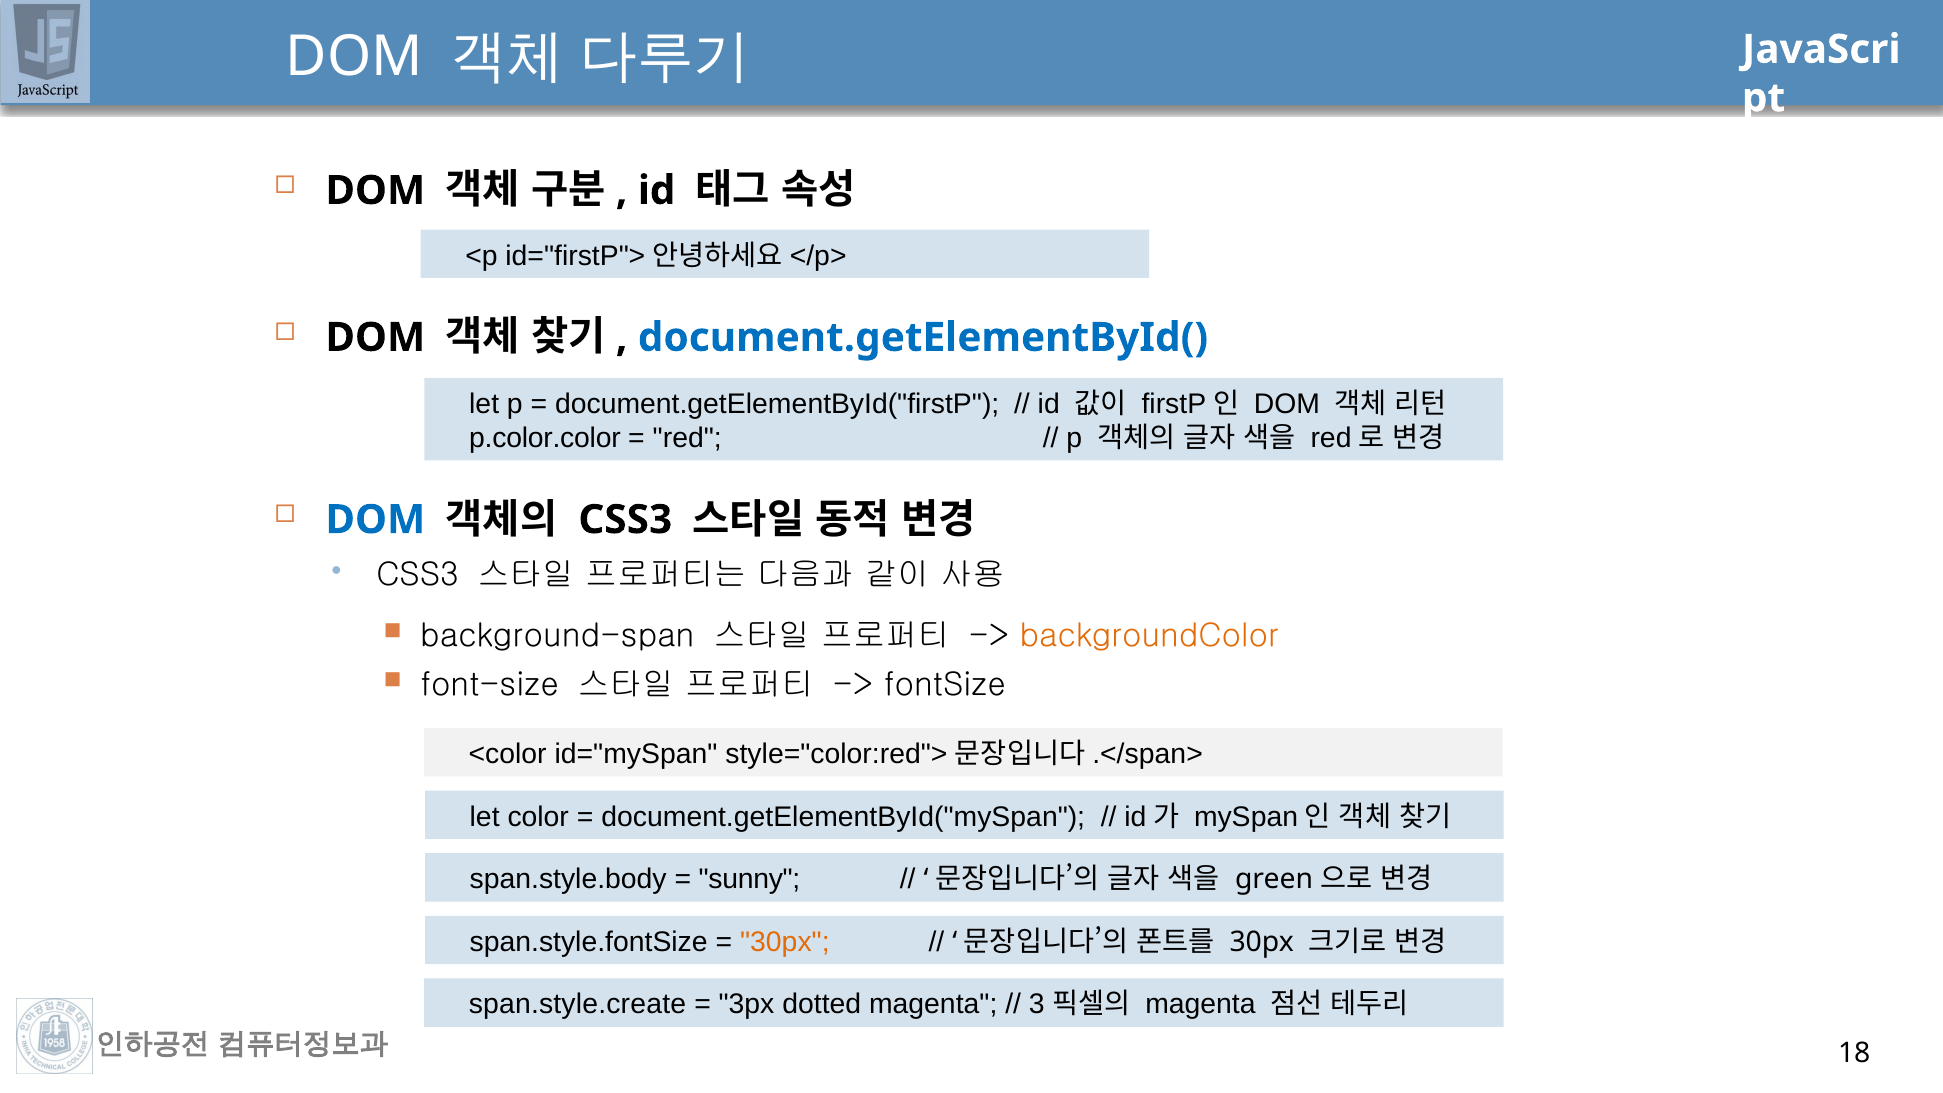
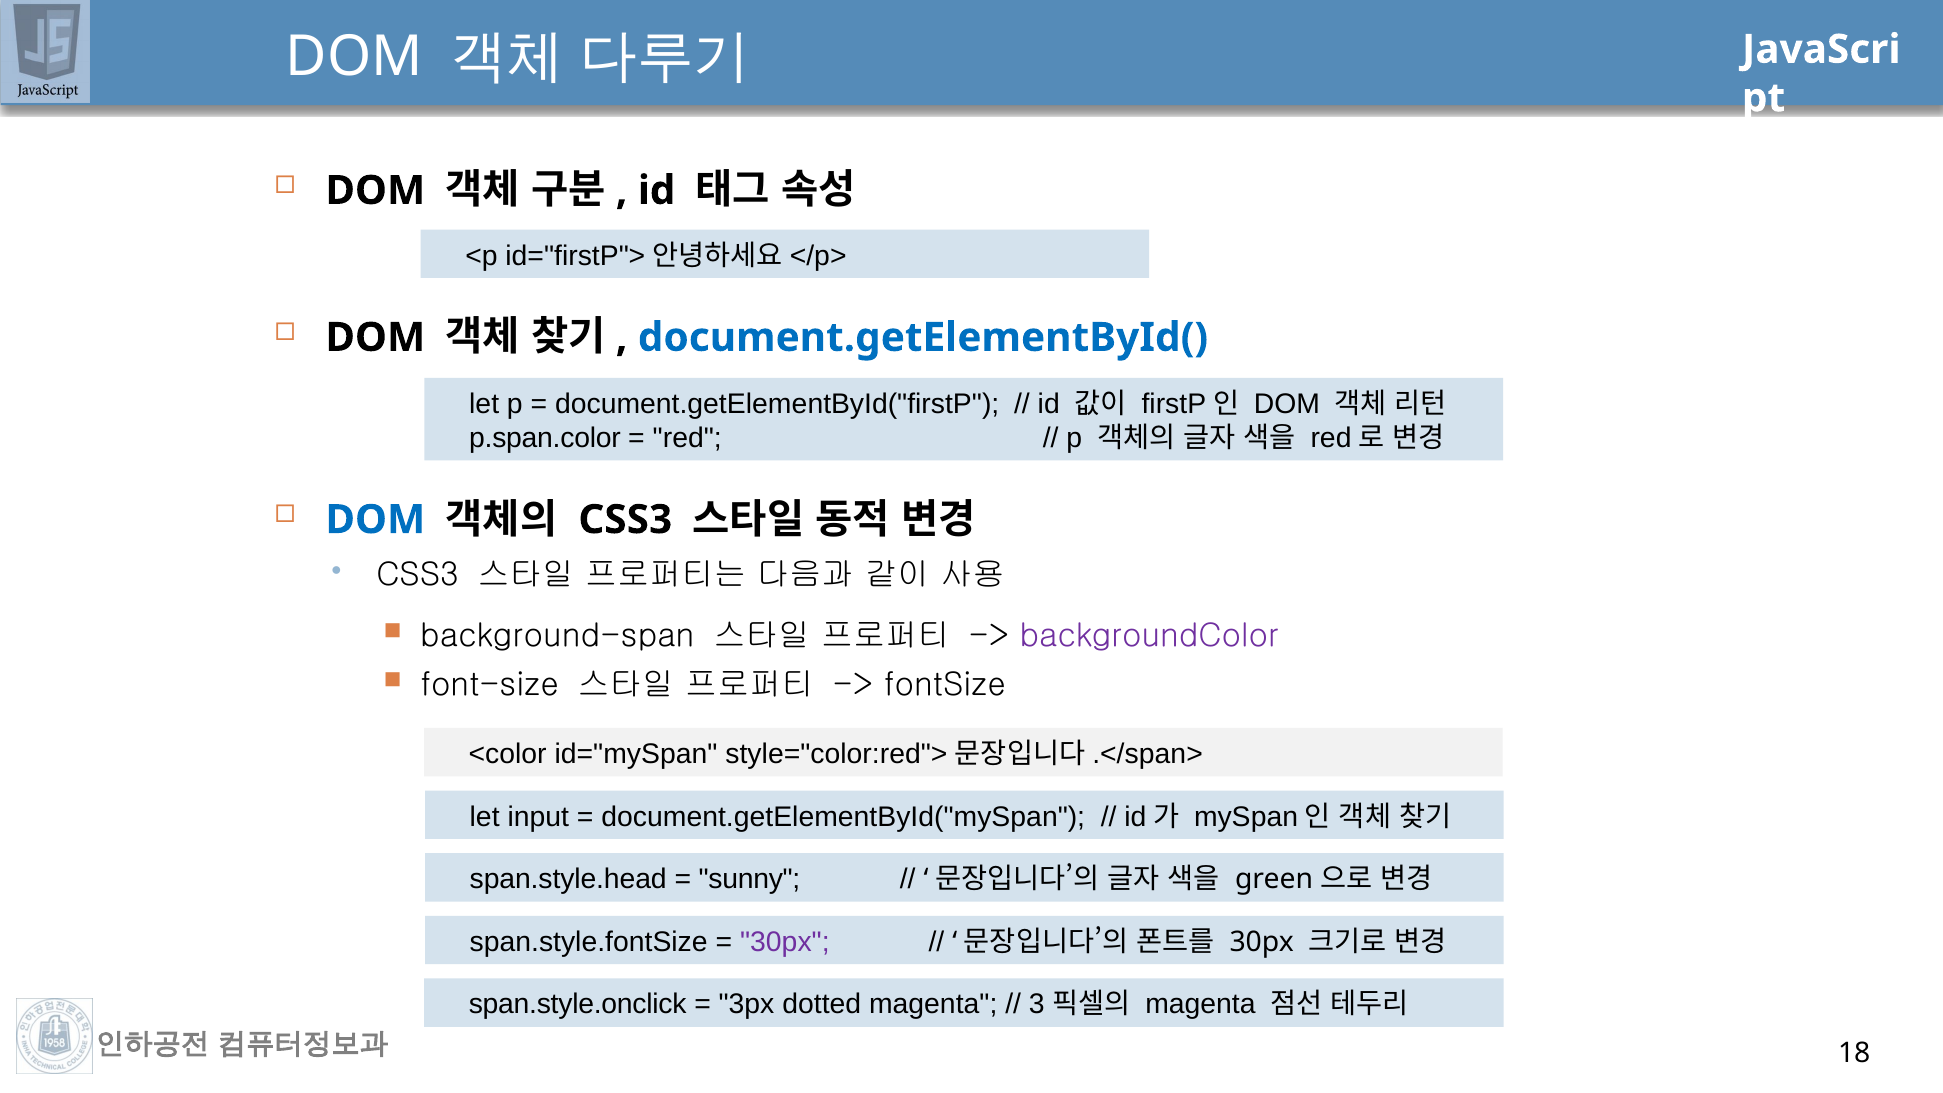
p.color.color: p.color.color -> p.span.color (545, 438)
backgroundColor colour: orange -> purple (1149, 636)
color: color -> input (538, 817)
span.style.body: span.style.body -> span.style.head (568, 879)
30px colour: orange -> purple (785, 942)
span.style.create: span.style.create -> span.style.onclick (578, 1005)
